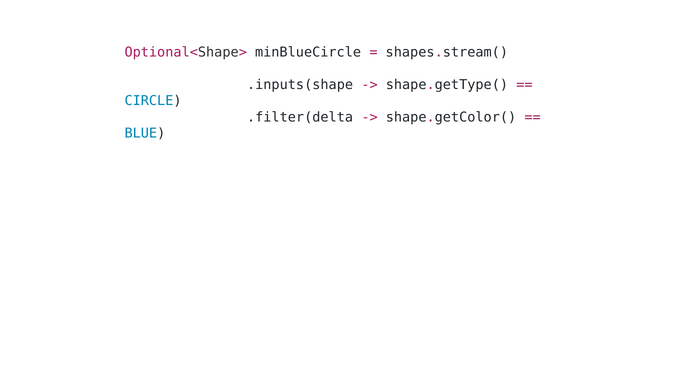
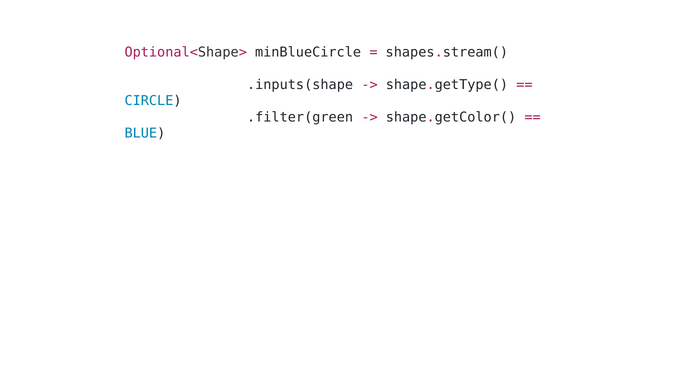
.filter(delta: .filter(delta -> .filter(green (300, 117)
